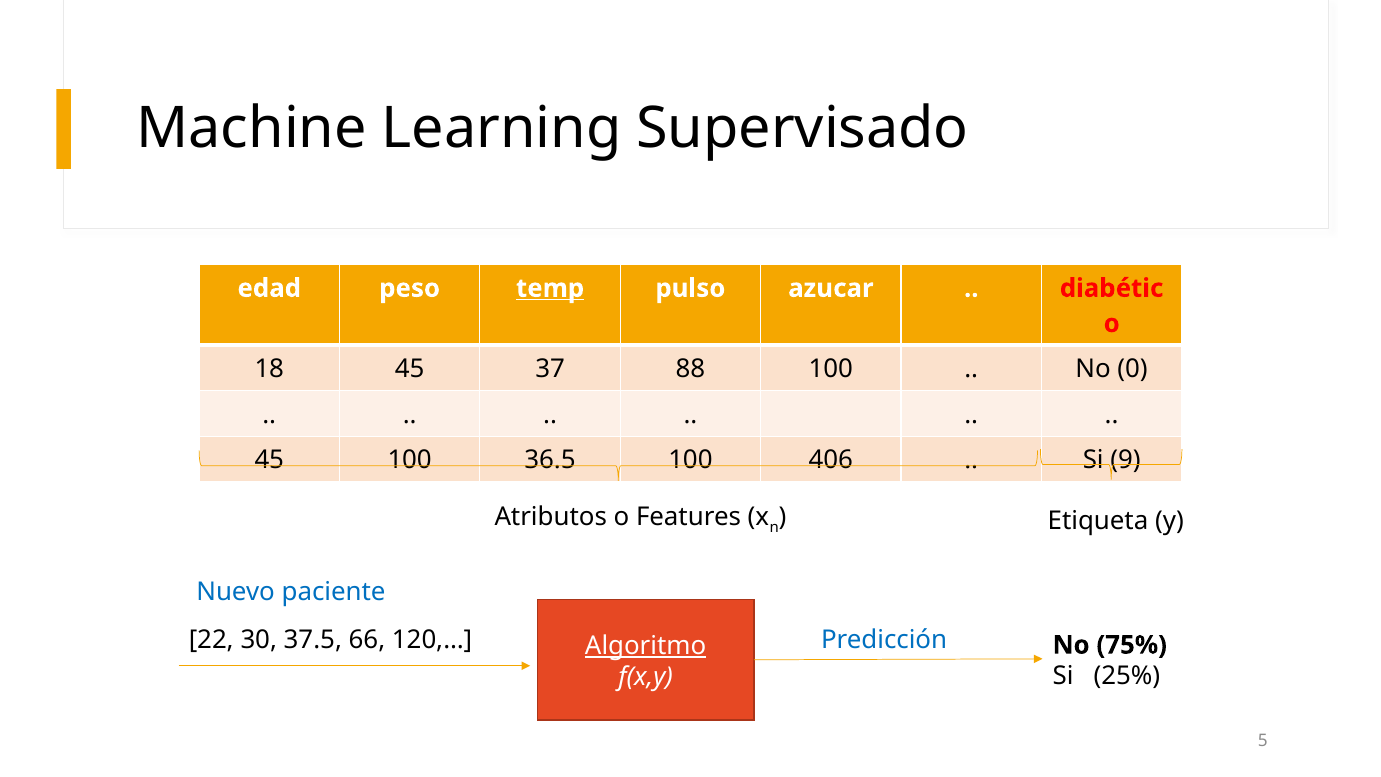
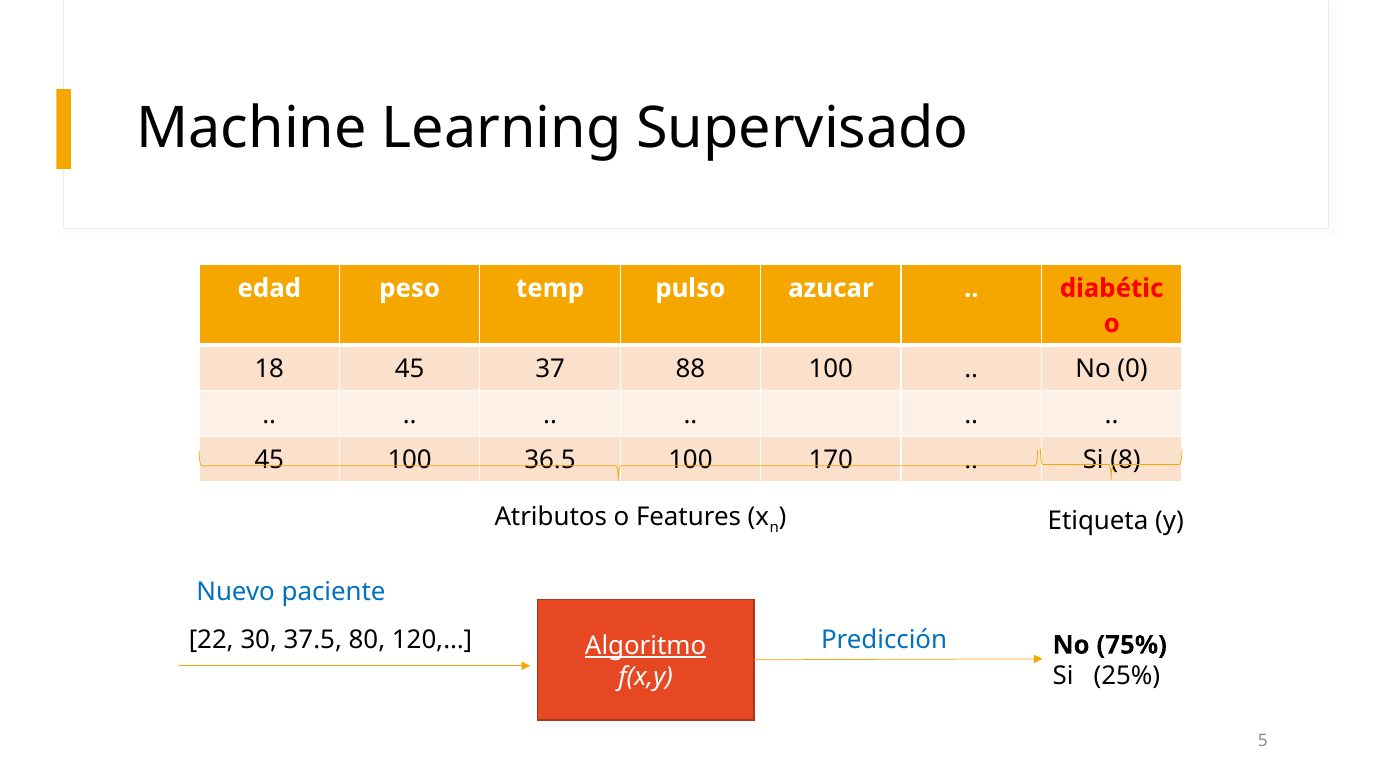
temp underline: present -> none (550, 288)
406: 406 -> 170 (831, 460)
9: 9 -> 8 (1125, 460)
66: 66 -> 80 (367, 640)
